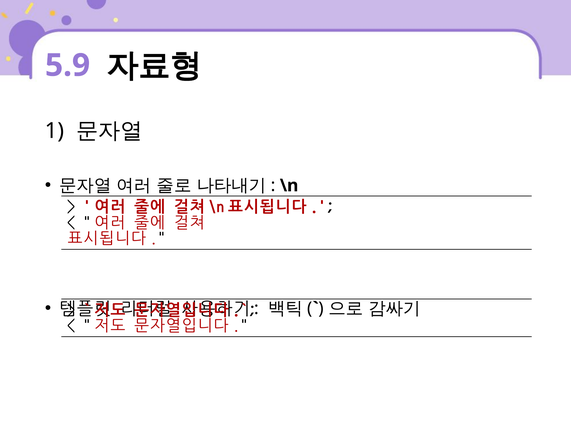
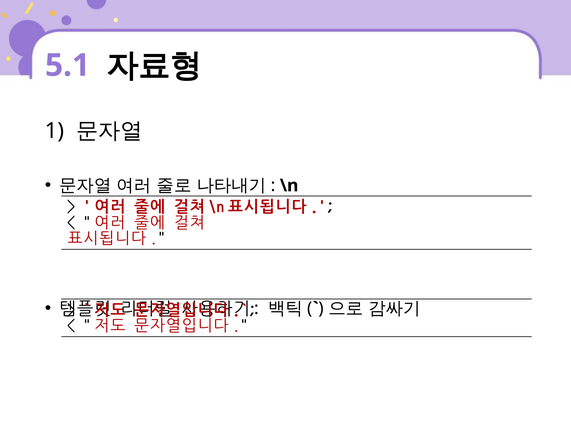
5.9: 5.9 -> 5.1 (68, 65)
